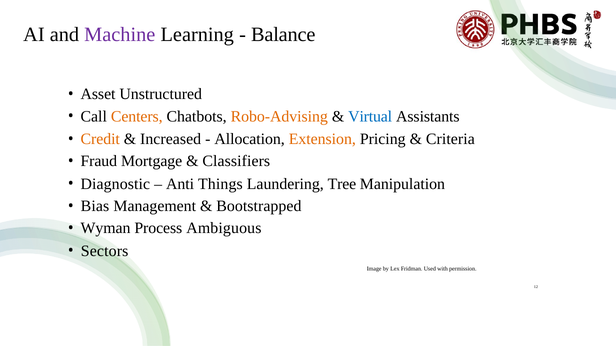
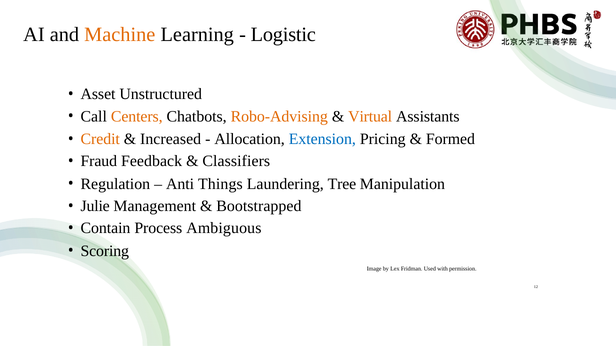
Machine colour: purple -> orange (120, 35)
Balance: Balance -> Logistic (283, 35)
Virtual colour: blue -> orange (370, 117)
Extension colour: orange -> blue (322, 139)
Criteria: Criteria -> Formed (450, 139)
Mortgage: Mortgage -> Feedback (152, 161)
Diagnostic: Diagnostic -> Regulation (115, 184)
Bias: Bias -> Julie (95, 206)
Wyman: Wyman -> Contain (105, 228)
Sectors: Sectors -> Scoring (105, 251)
